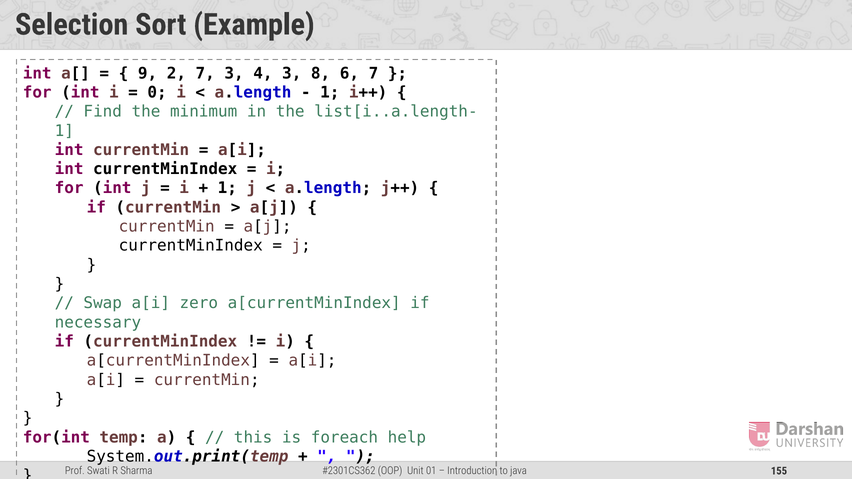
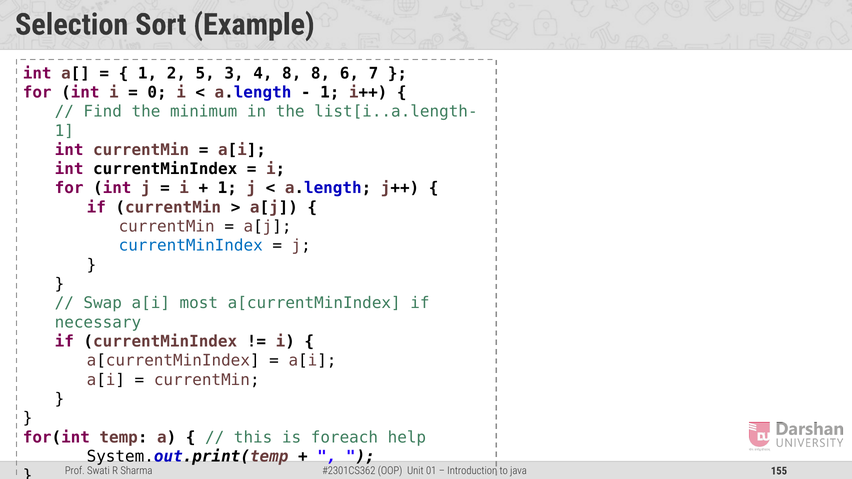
9: 9 -> 1 (148, 73)
2 7: 7 -> 5 (205, 73)
4 3: 3 -> 8 (292, 73)
currentMinIndex colour: black -> blue (191, 246)
zero: zero -> most (199, 303)
